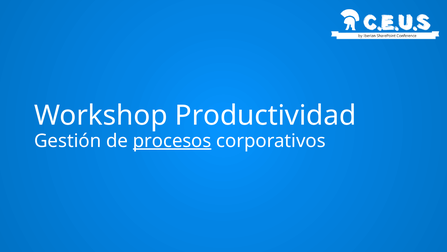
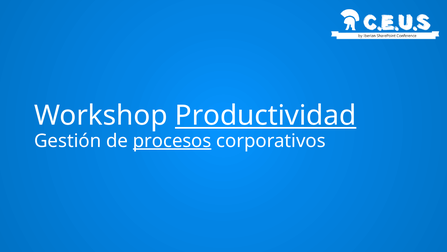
Productividad underline: none -> present (266, 115)
